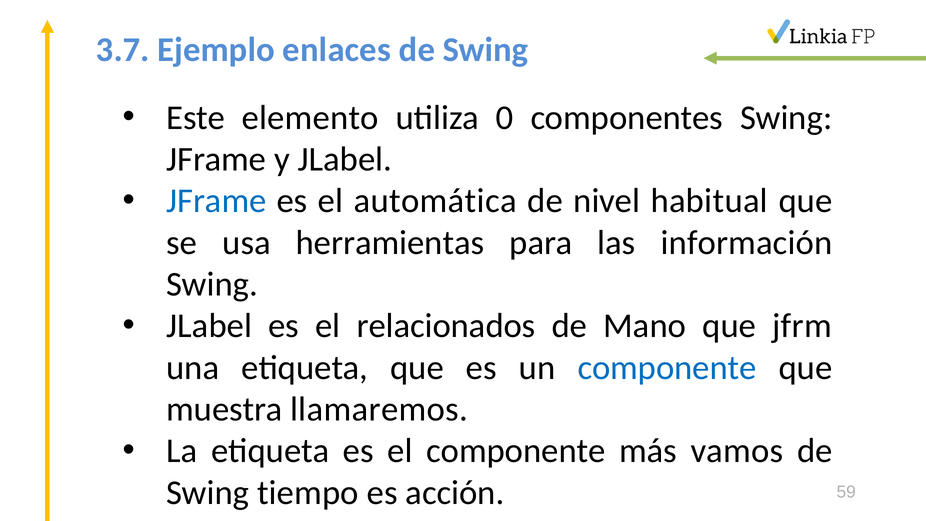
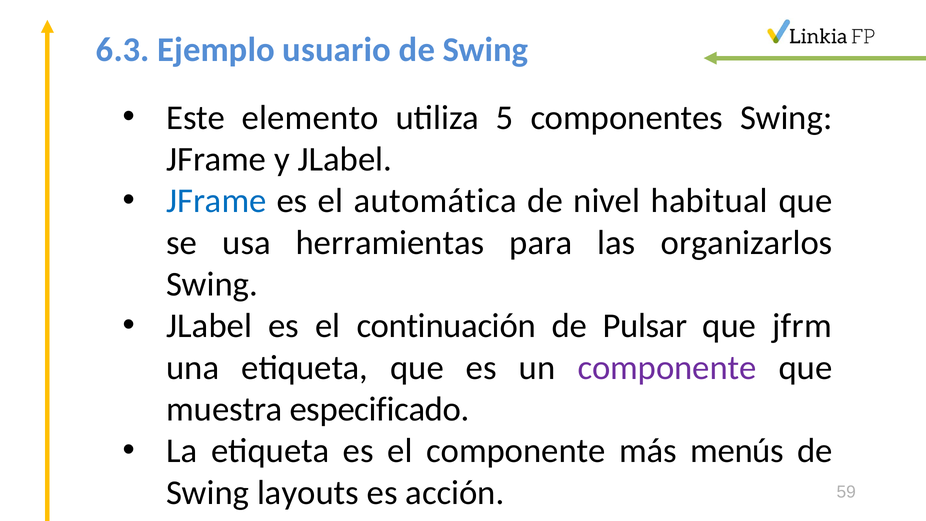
3.7: 3.7 -> 6.3 (123, 50)
enlaces: enlaces -> usuario (337, 50)
0: 0 -> 5 (505, 118)
información: información -> organizarlos (747, 243)
relacionados: relacionados -> continuación (446, 326)
Mano: Mano -> Pulsar (645, 326)
componente colour: blue -> purple (667, 368)
llamaremos: llamaremos -> especificado (379, 409)
vamos: vamos -> menús (737, 451)
tiempo: tiempo -> layouts (308, 493)
